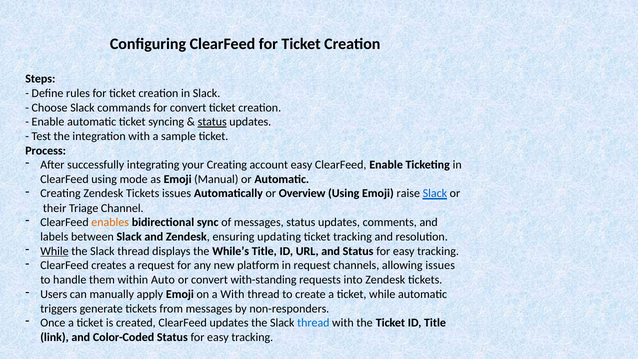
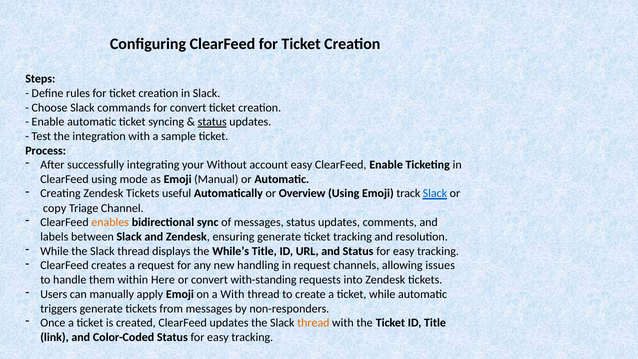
your Creating: Creating -> Without (227, 165)
Tickets issues: issues -> useful (177, 193)
raise: raise -> track (408, 193)
their: their -> copy (55, 208)
ensuring updating: updating -> generate (279, 237)
While underline: present -> none (54, 251)
platform: platform -> handling (258, 265)
Auto: Auto -> Here (163, 280)
thread colour: blue -> orange (313, 323)
